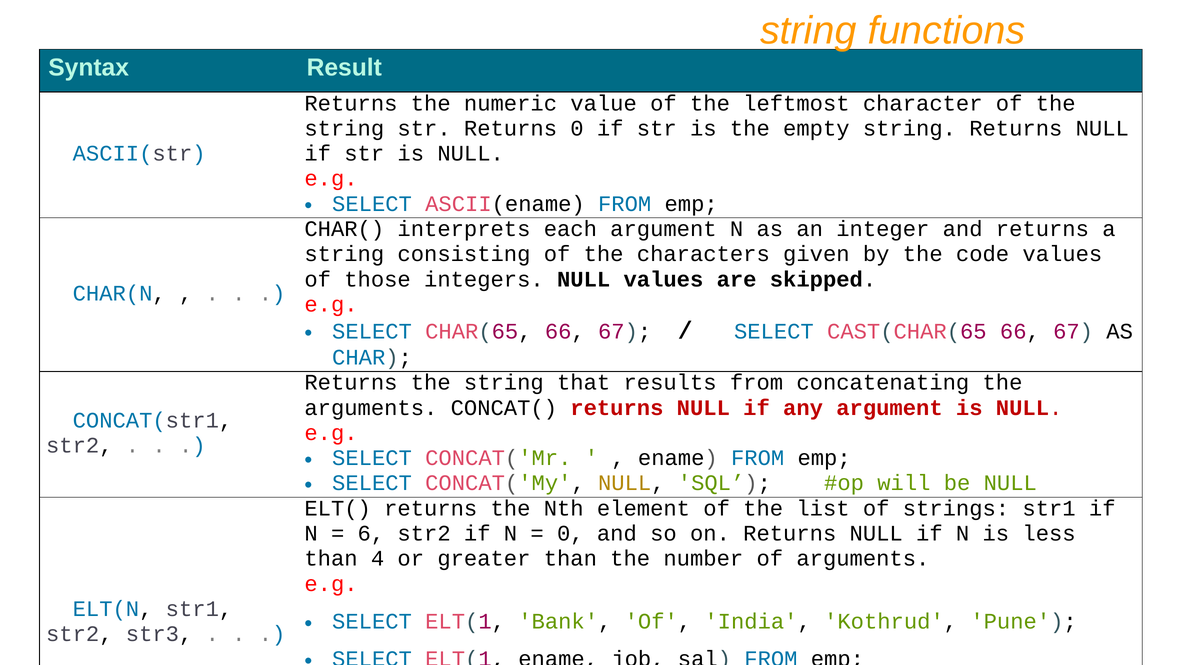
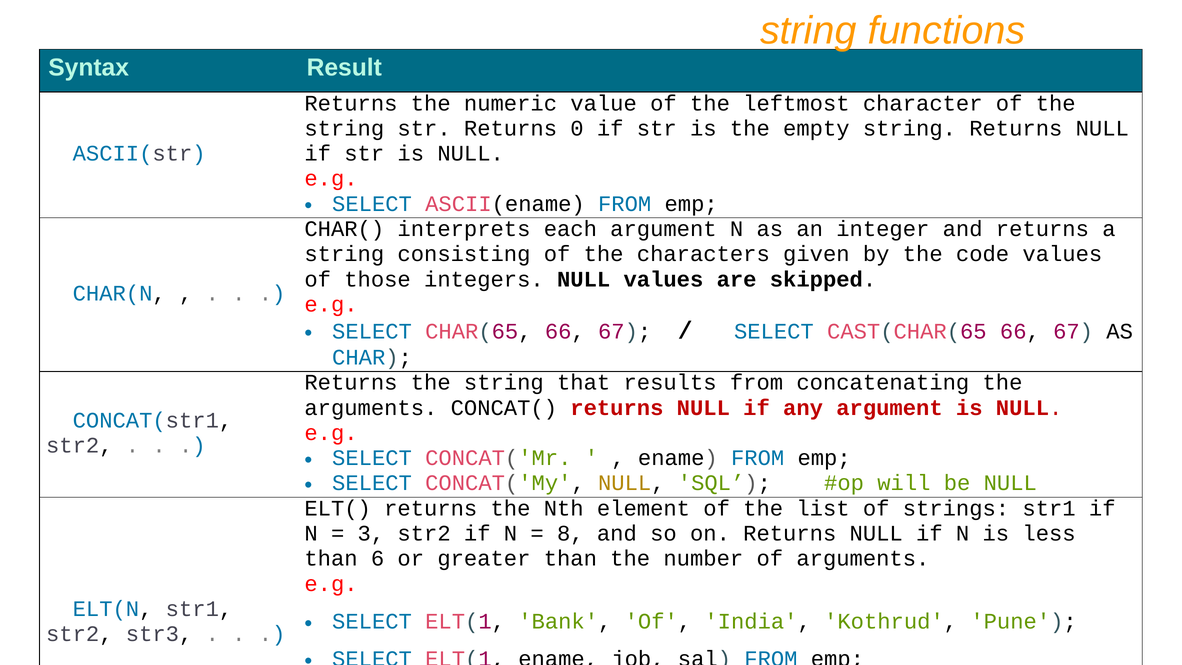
6: 6 -> 3 (371, 533)
0: 0 -> 8 (570, 533)
4: 4 -> 6 (378, 558)
